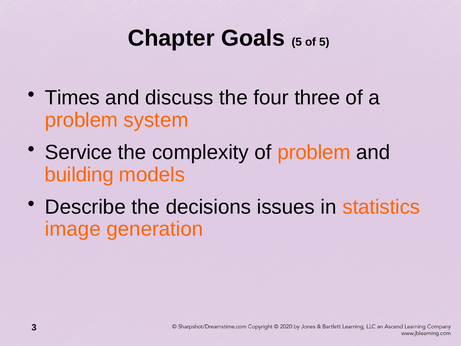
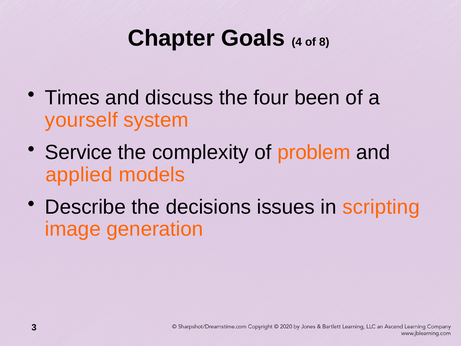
Goals 5: 5 -> 4 (297, 42)
of 5: 5 -> 8 (324, 42)
three: three -> been (317, 98)
problem: problem -> yourself (81, 120)
building: building -> applied (79, 174)
statistics: statistics -> scripting (381, 207)
